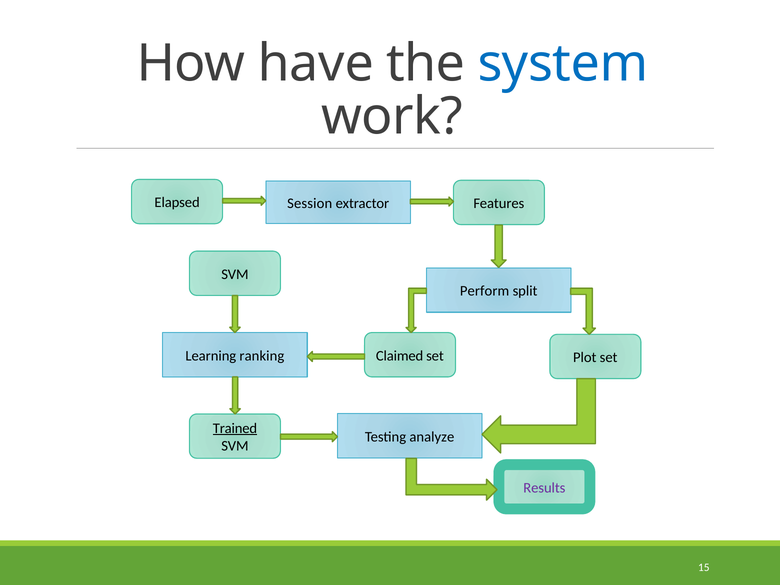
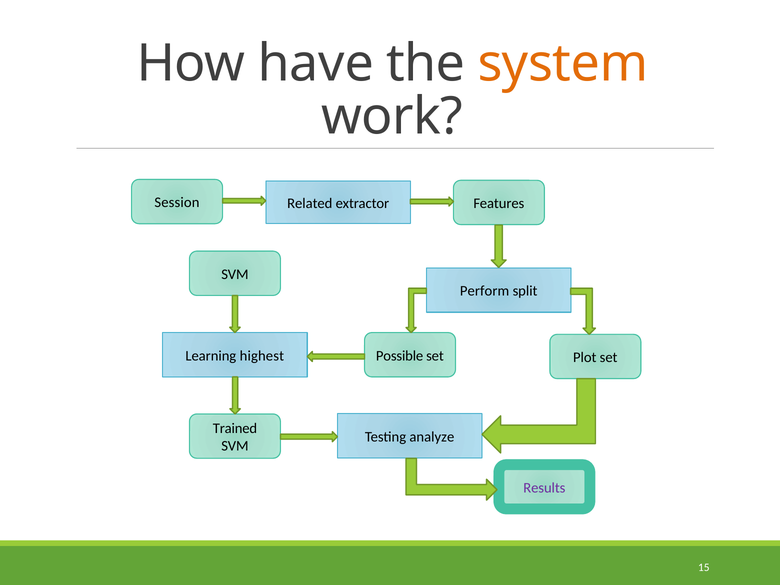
system colour: blue -> orange (563, 63)
Elapsed: Elapsed -> Session (177, 203)
Session: Session -> Related (310, 203)
Claimed: Claimed -> Possible (400, 356)
ranking: ranking -> highest (262, 356)
Trained underline: present -> none (235, 428)
